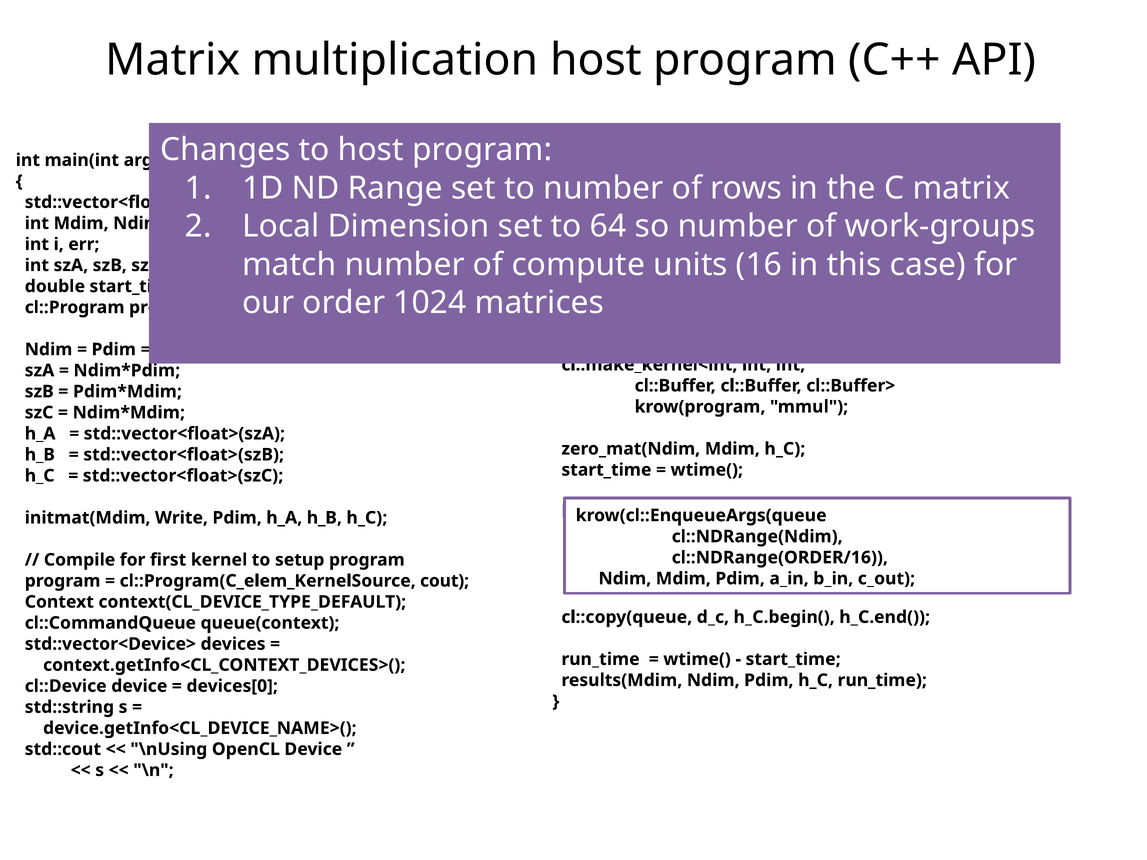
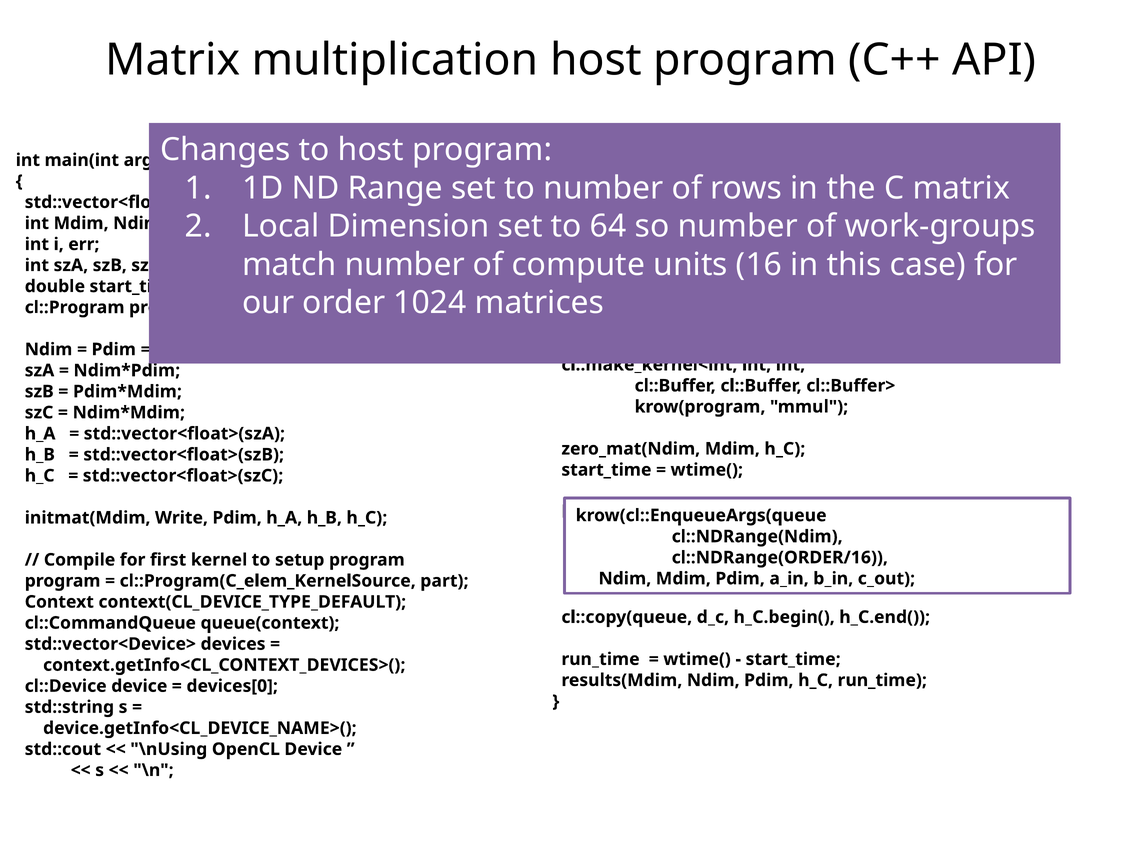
cout: cout -> part (444, 581)
